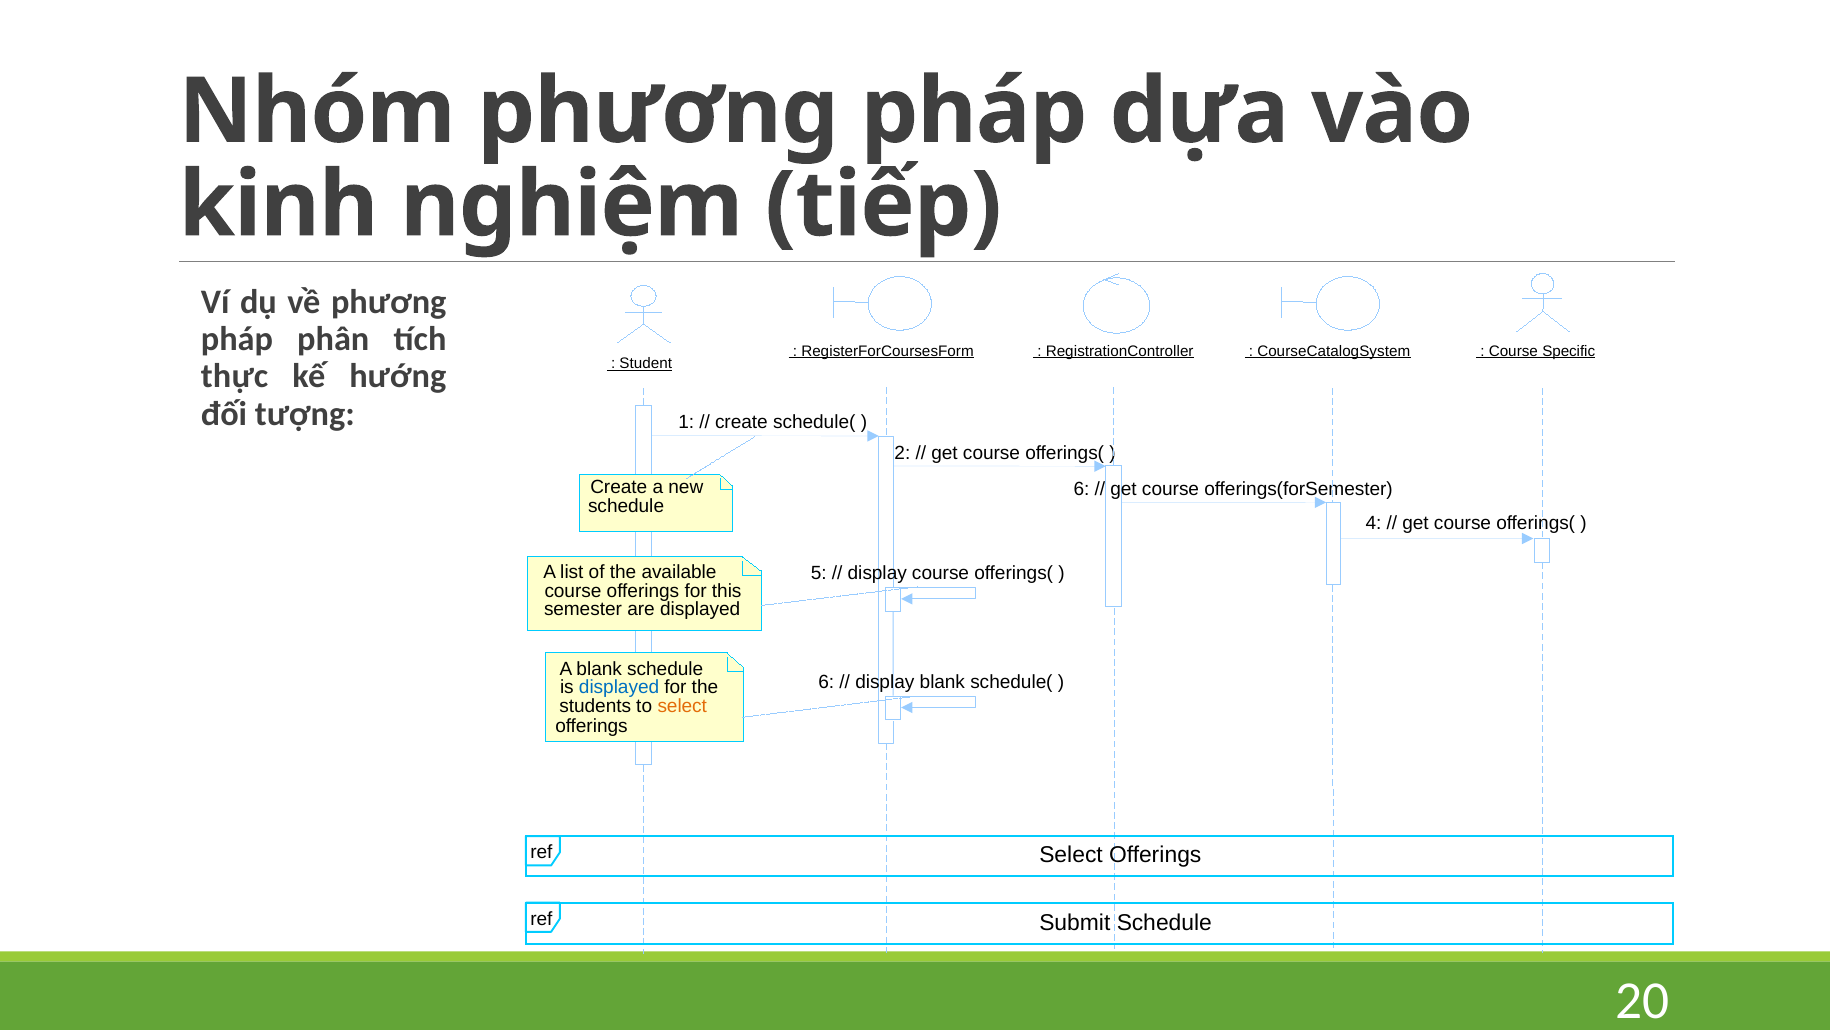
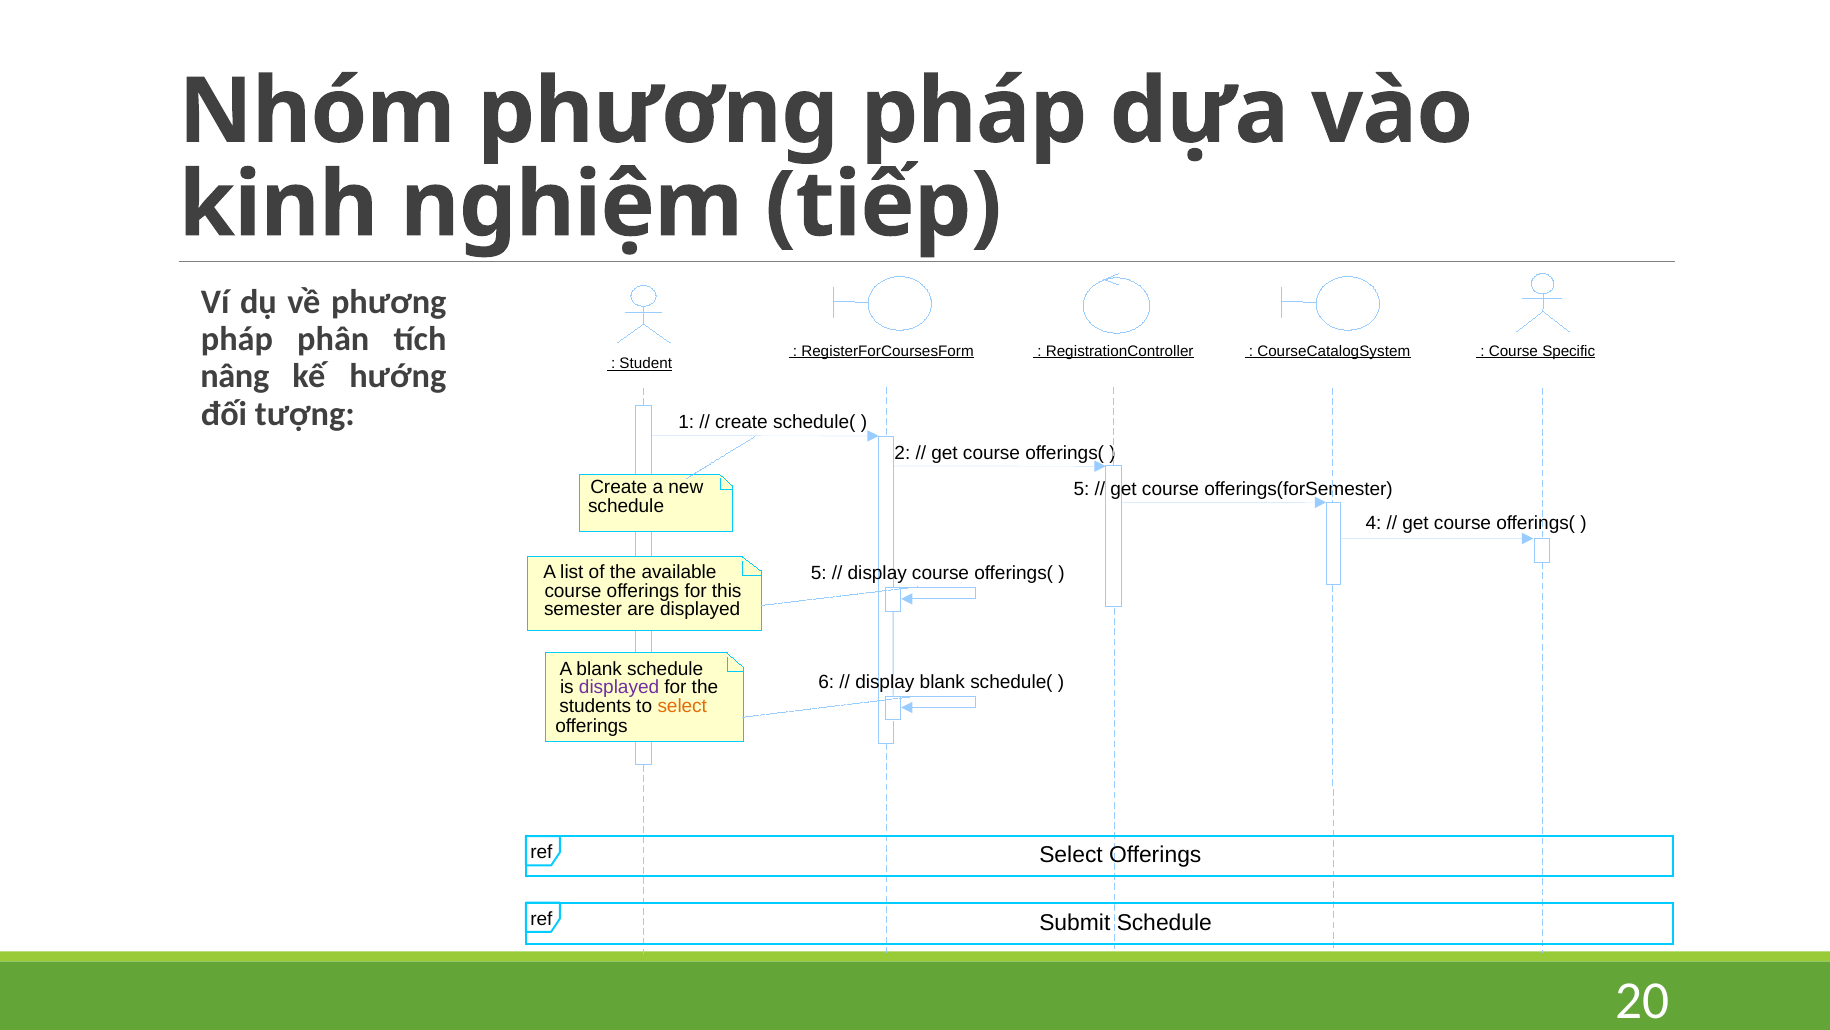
thực: thực -> nâng (235, 376)
6: 6 -> 5 (1081, 489)
displayed colour: blue -> purple (619, 687)
